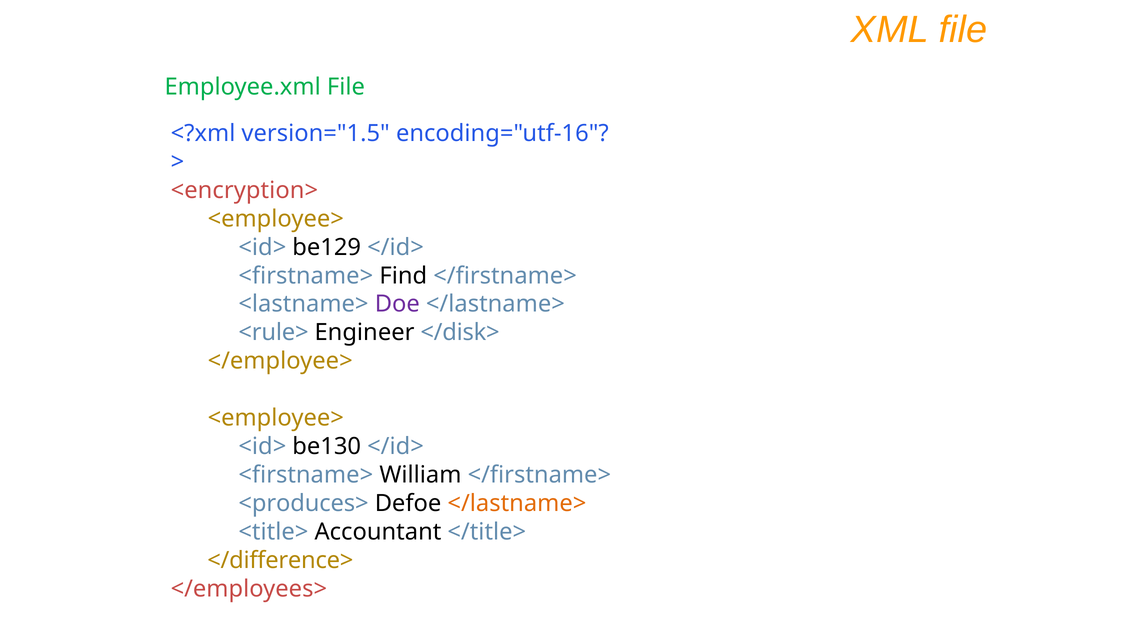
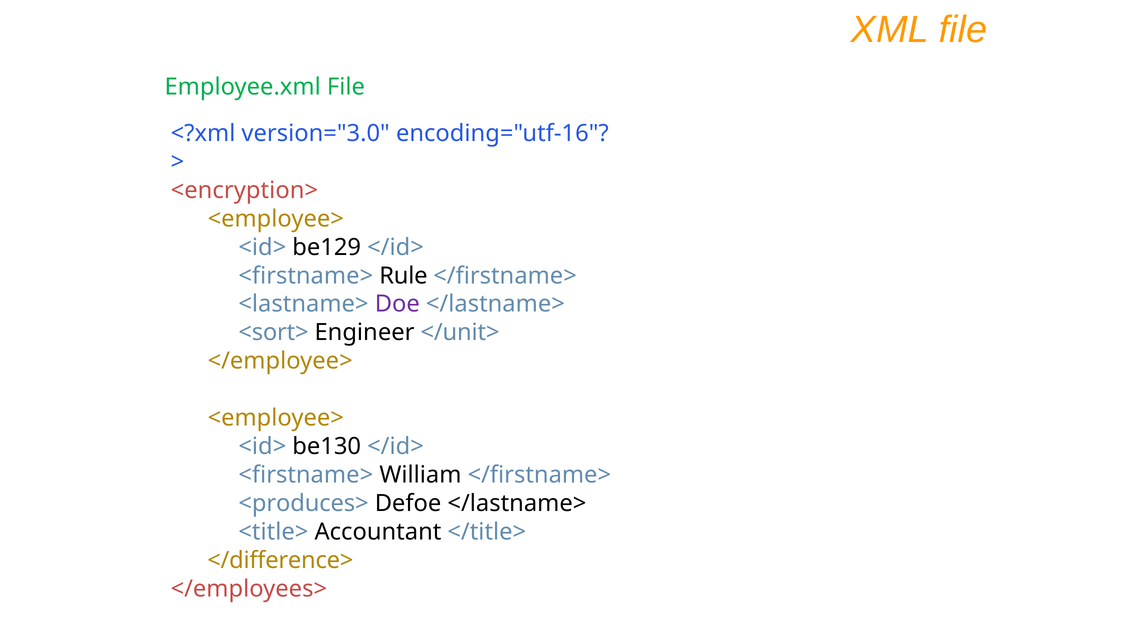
version="1.5: version="1.5 -> version="3.0 (316, 133)
Find: Find -> Rule (403, 276)
<rule>: <rule> -> <sort> (274, 333)
</disk>: </disk> -> </unit> (460, 333)
</lastname> colour: orange -> black (517, 503)
